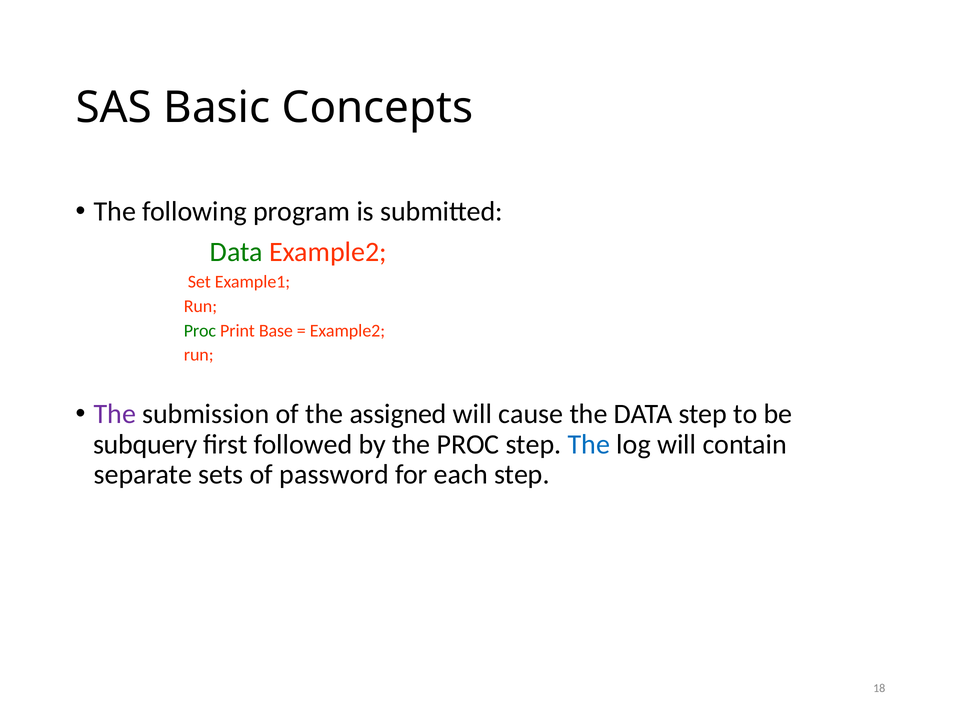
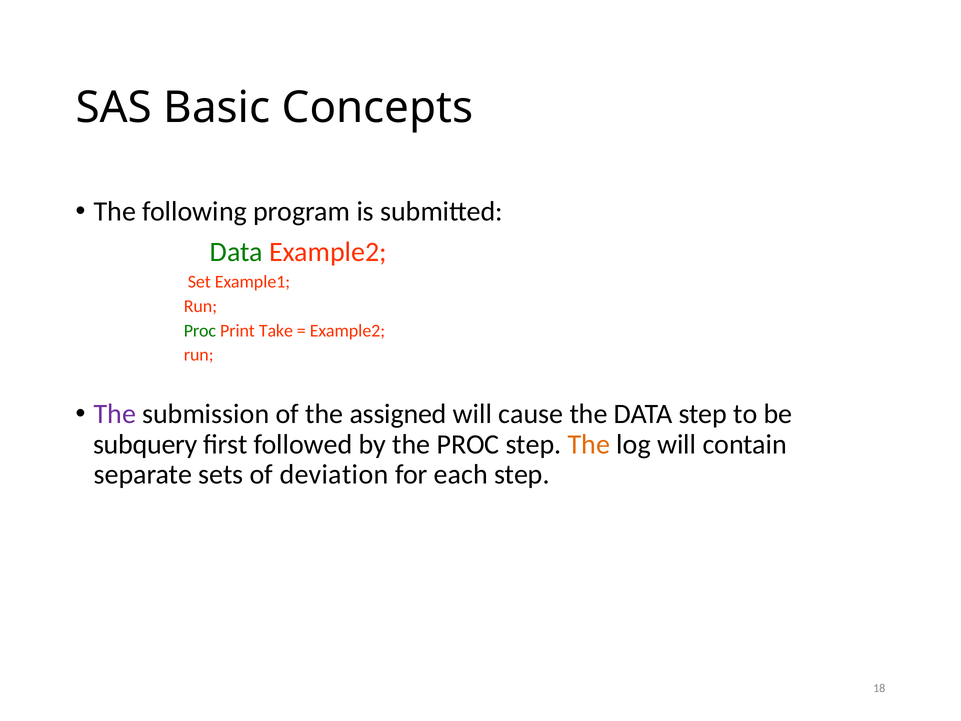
Base: Base -> Take (276, 331)
The colour: blue -> orange (589, 444)
password: password -> deviation (334, 475)
